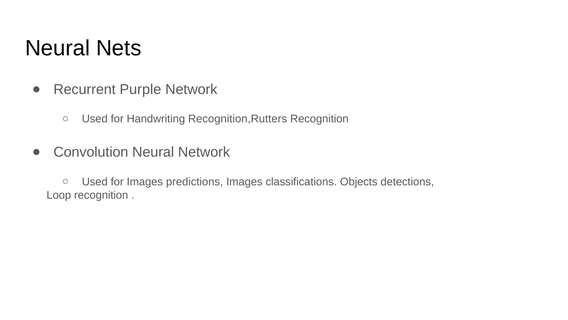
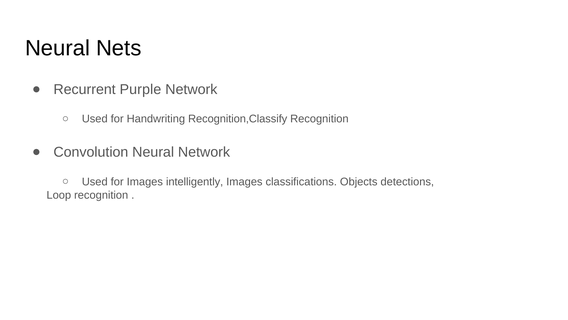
Recognition,Rutters: Recognition,Rutters -> Recognition,Classify (238, 119)
predictions: predictions -> intelligently (195, 181)
